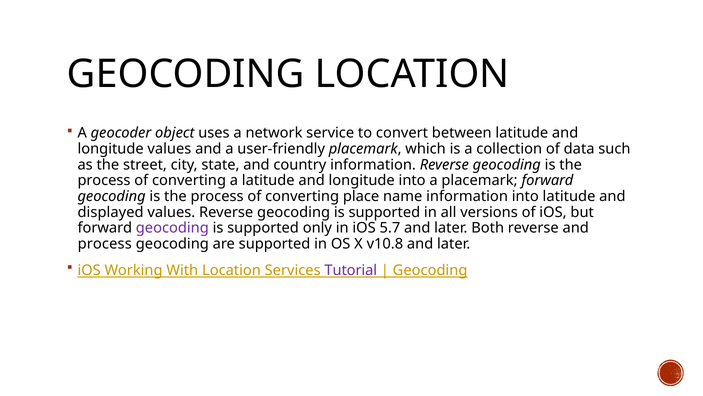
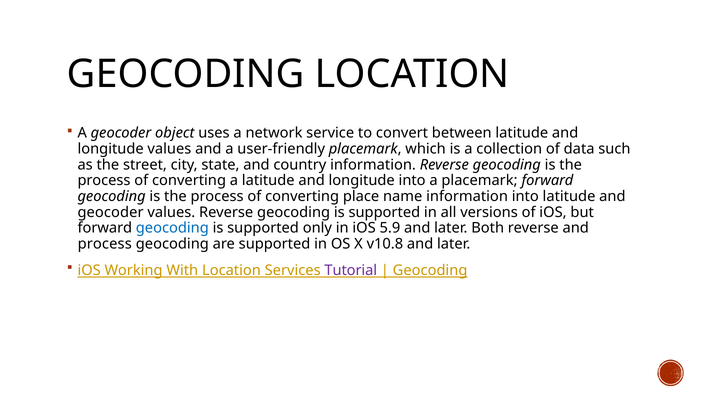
displayed: displayed -> geocoder (111, 212)
geocoding colour: purple -> blue (172, 228)
5.7: 5.7 -> 5.9 (390, 228)
